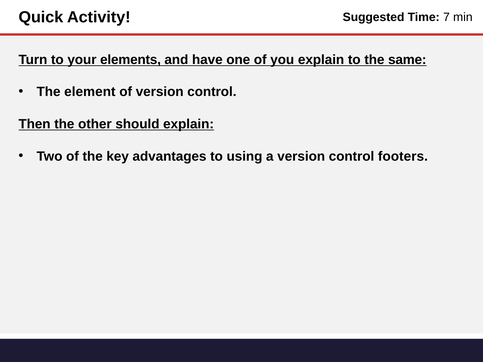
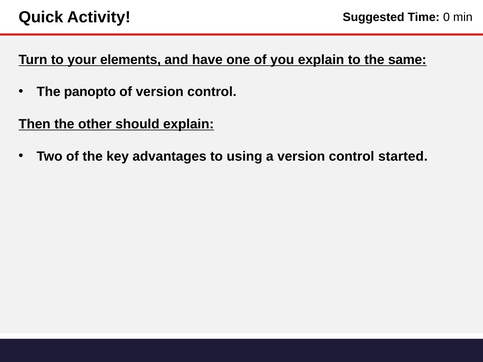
7: 7 -> 0 (446, 17)
element: element -> panopto (90, 92)
footers: footers -> started (403, 156)
